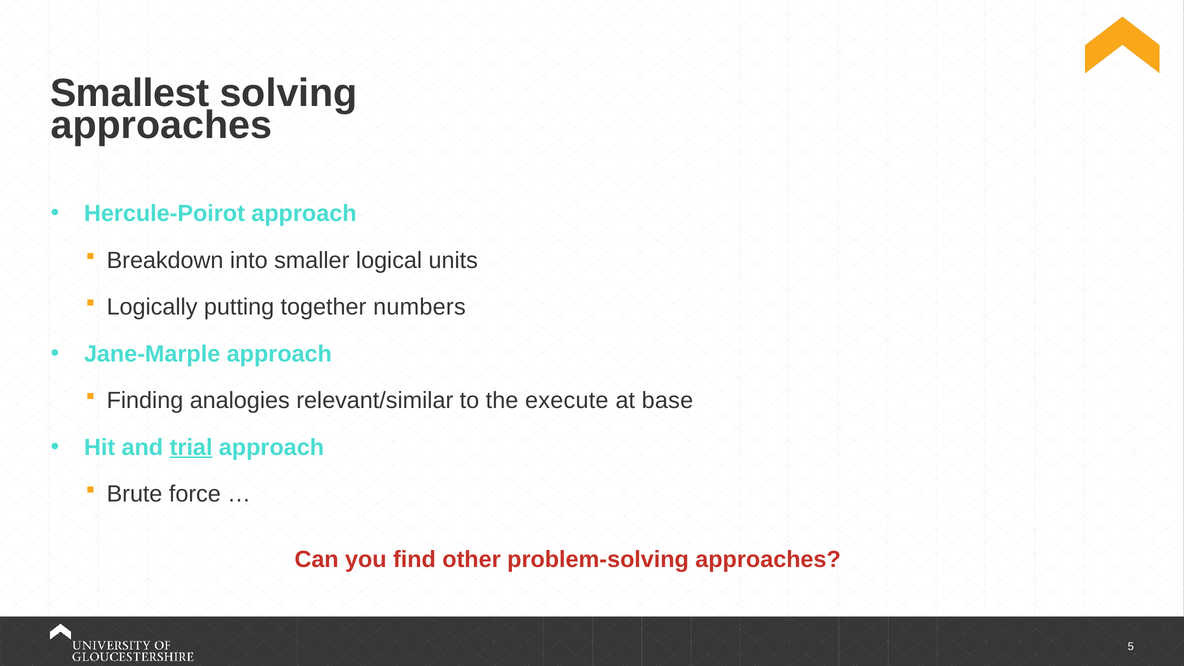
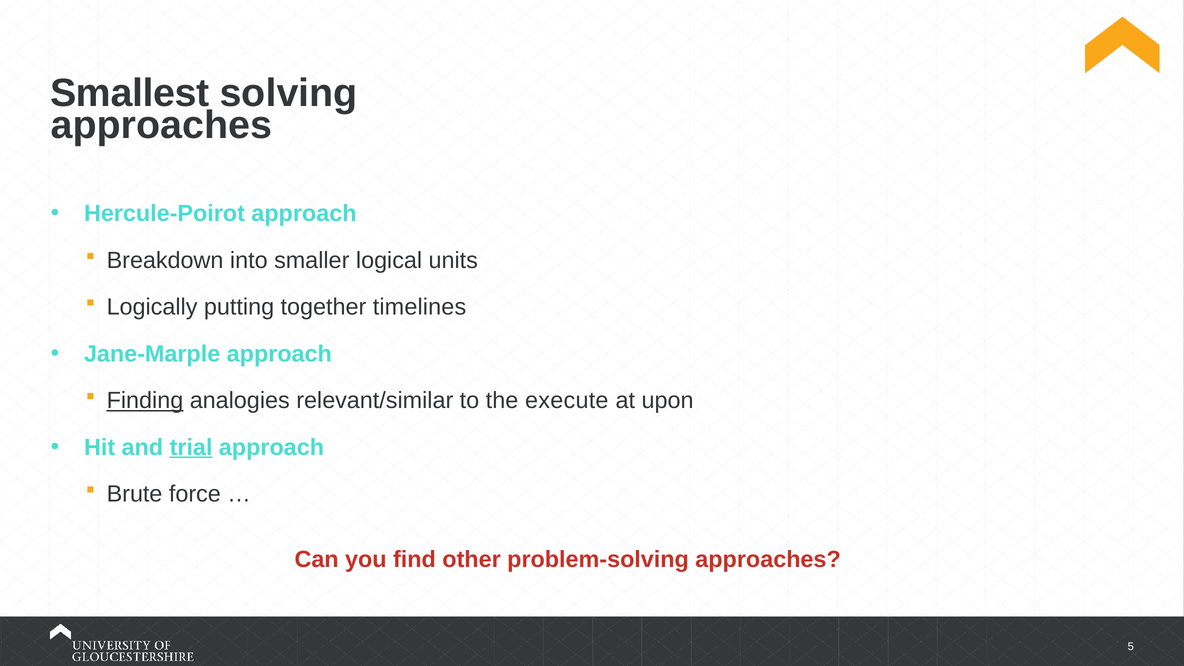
numbers: numbers -> timelines (420, 307)
Finding underline: none -> present (145, 401)
base: base -> upon (668, 401)
